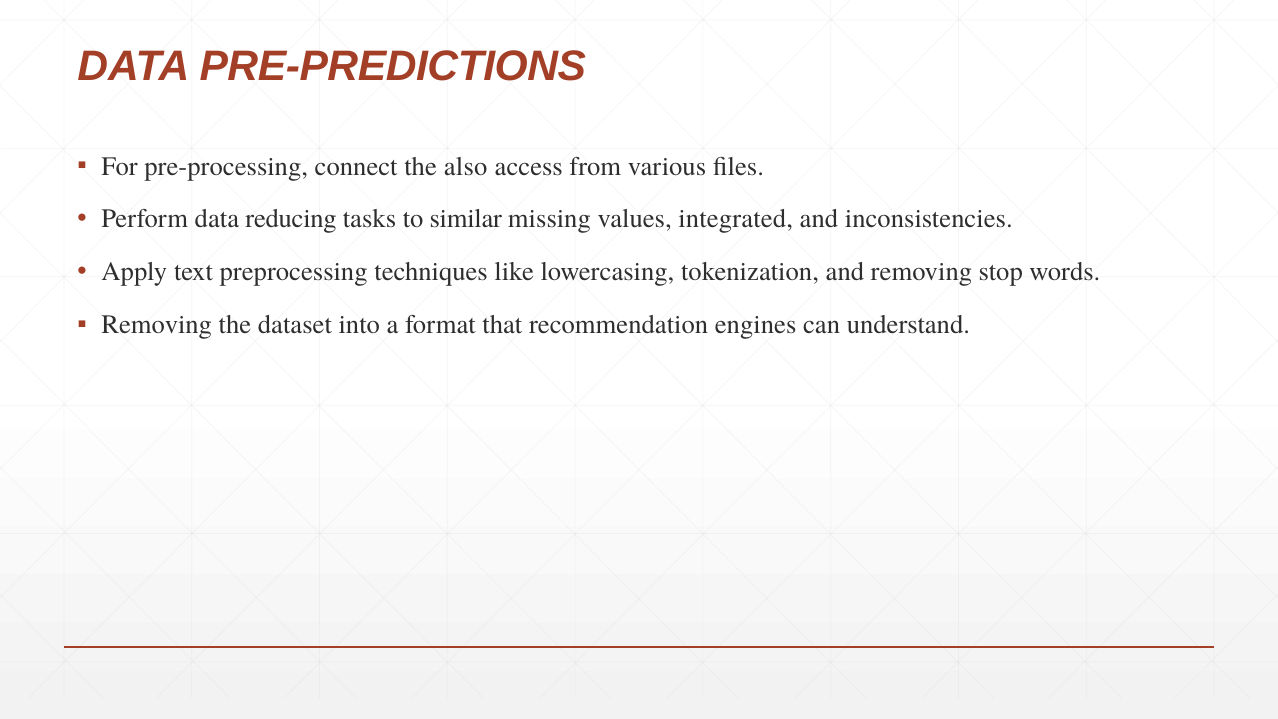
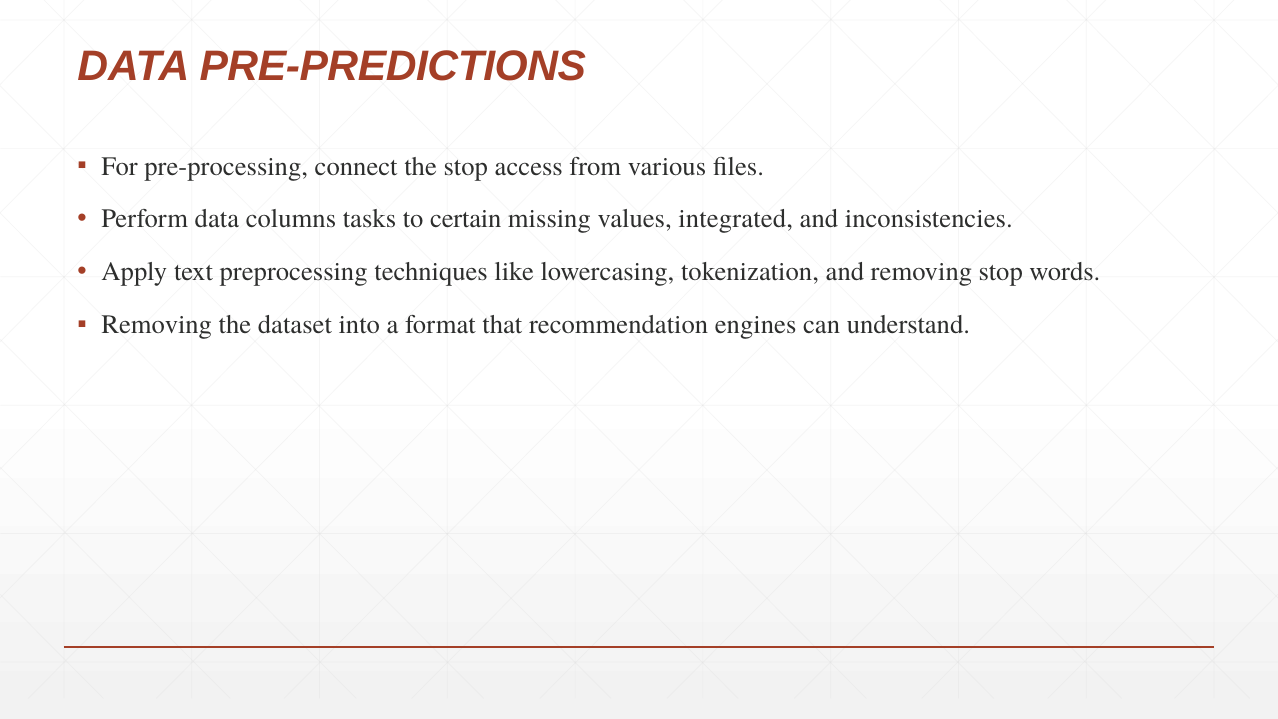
the also: also -> stop (466, 166)
reducing: reducing -> columns (291, 219)
similar: similar -> certain (466, 219)
